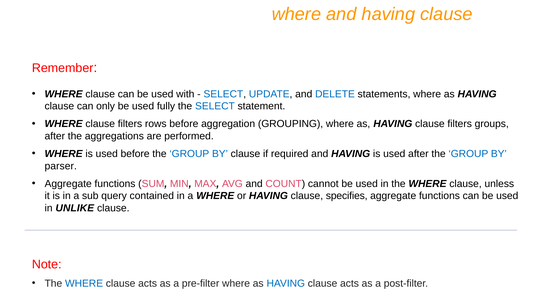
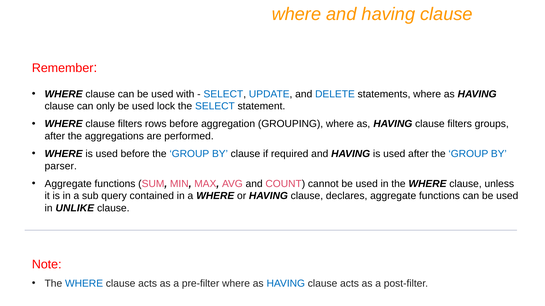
fully: fully -> lock (166, 106)
specifies: specifies -> declares (347, 196)
